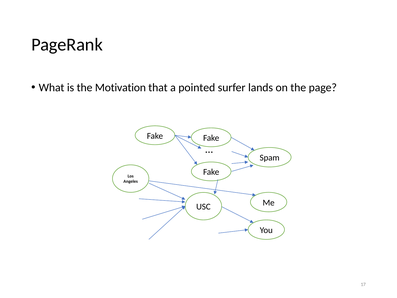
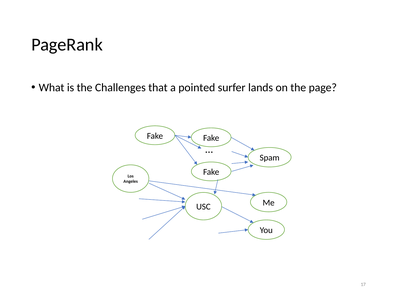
Motivation: Motivation -> Challenges (120, 87)
